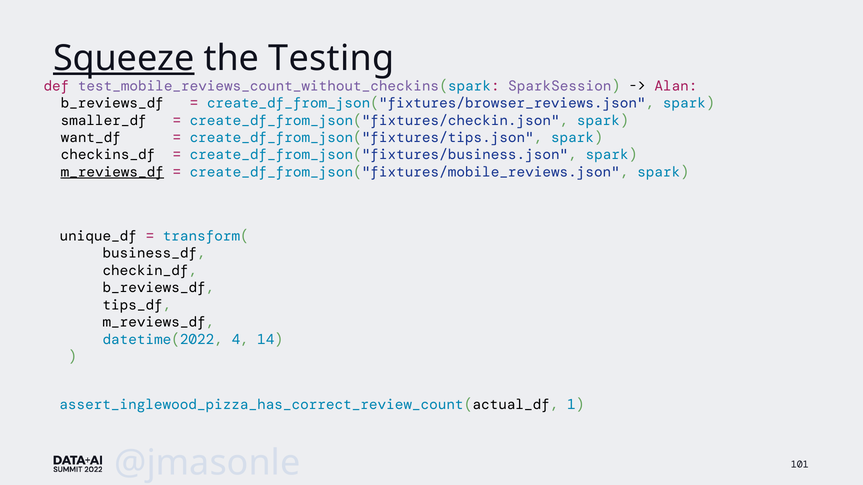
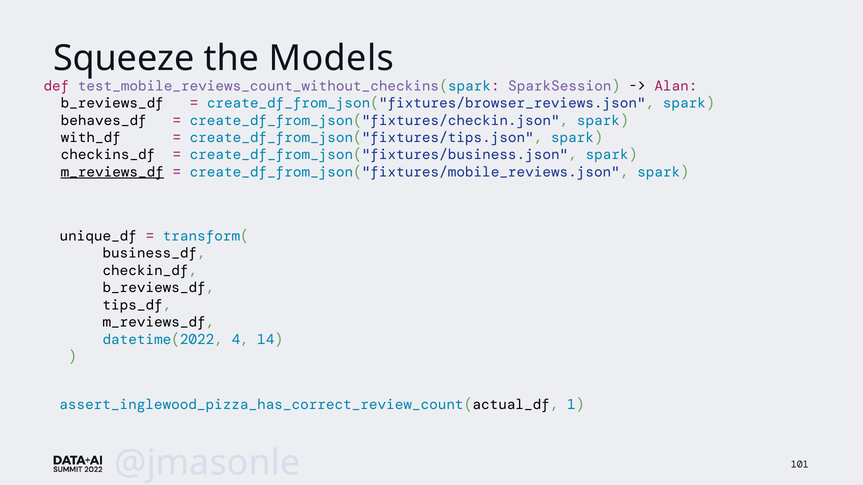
Squeeze underline: present -> none (124, 58)
Testing: Testing -> Models (331, 58)
smaller_df: smaller_df -> behaves_df (104, 120)
want_df: want_df -> with_df (91, 138)
